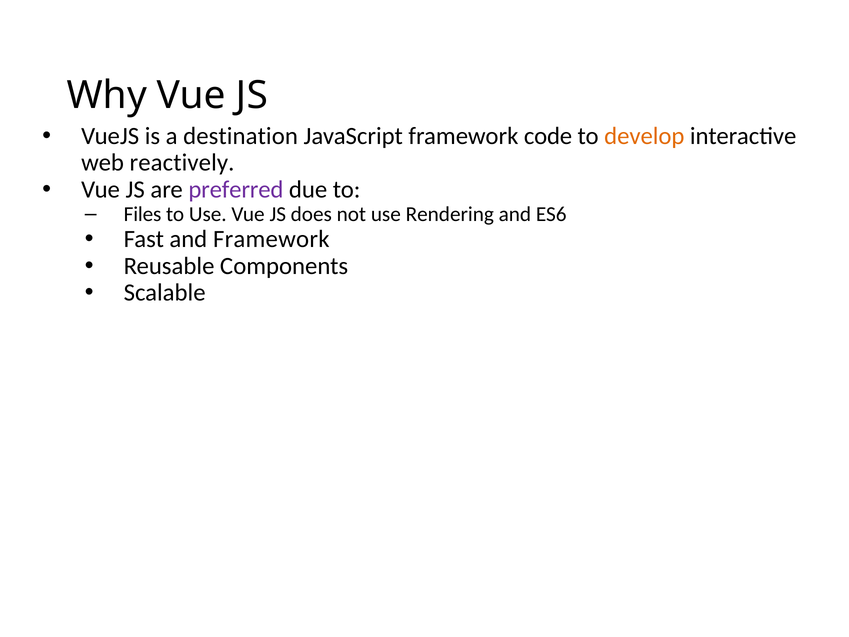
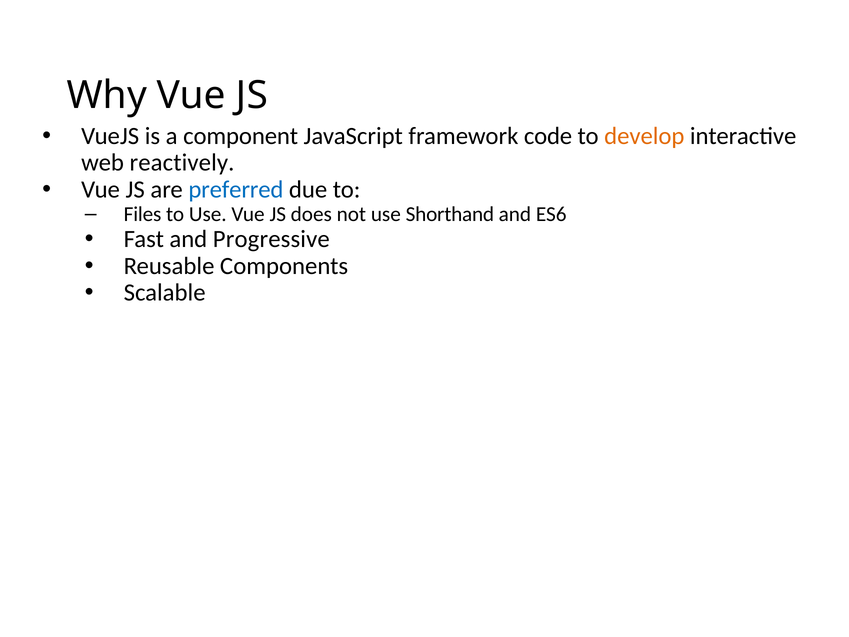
destination: destination -> component (241, 136)
preferred colour: purple -> blue (236, 189)
Rendering: Rendering -> Shorthand (450, 214)
and Framework: Framework -> Progressive (271, 239)
